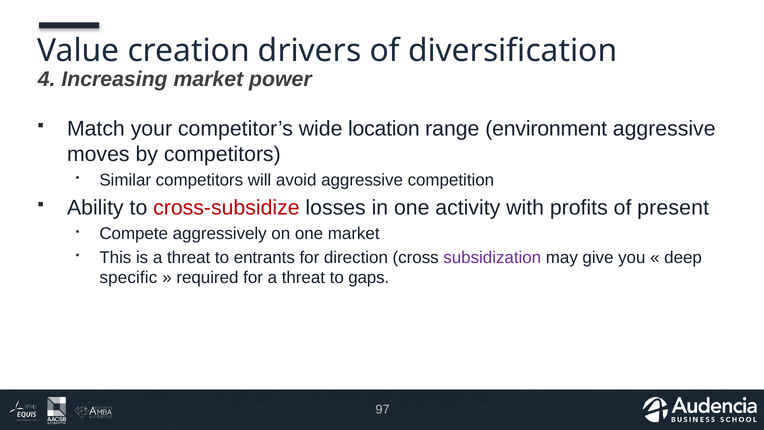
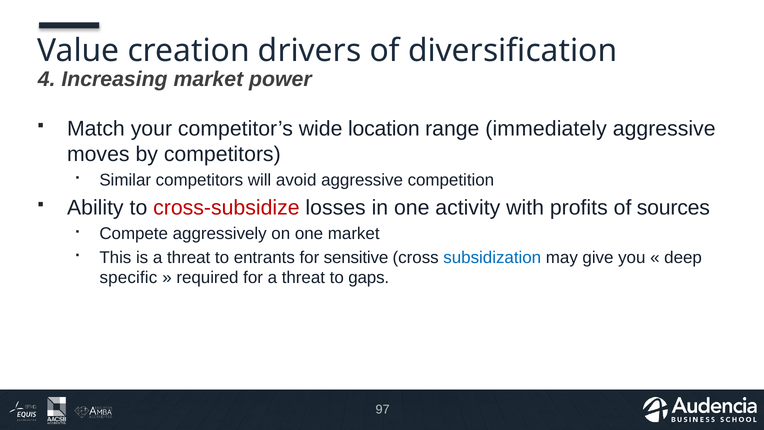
environment: environment -> immediately (546, 129)
present: present -> sources (673, 208)
direction: direction -> sensitive (356, 257)
subsidization colour: purple -> blue (492, 257)
